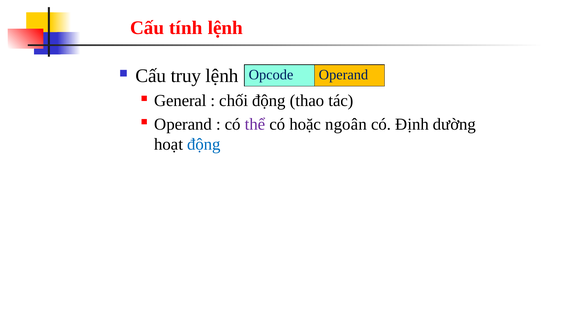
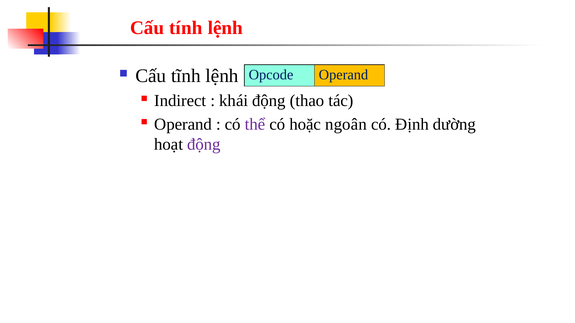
truy: truy -> tĩnh (186, 76)
General: General -> Indirect (180, 101)
chối: chối -> khái (234, 101)
động colour: blue -> purple (204, 144)
